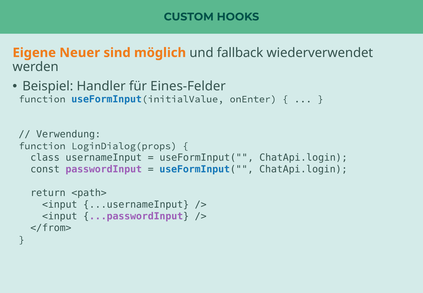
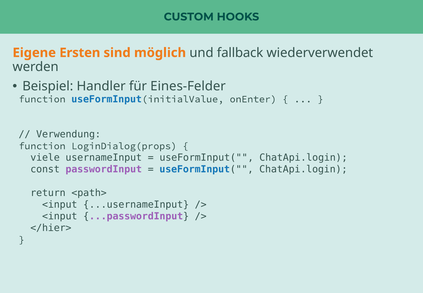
Neuer: Neuer -> Ersten (80, 53)
class: class -> viele (45, 158)
</from>: </from> -> </hier> (51, 228)
